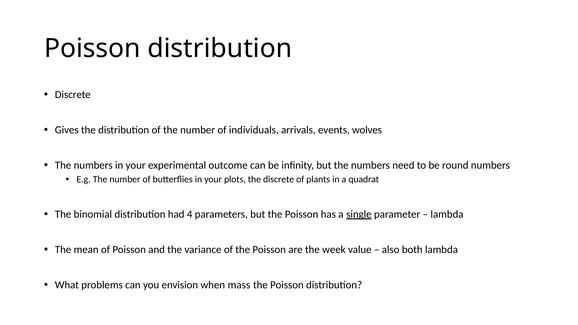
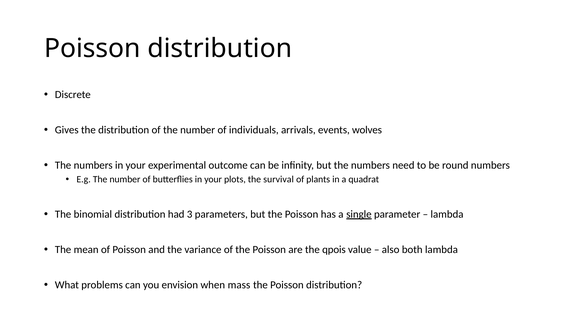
the discrete: discrete -> survival (279, 179)
4: 4 -> 3 (190, 214)
week: week -> qpois (334, 250)
